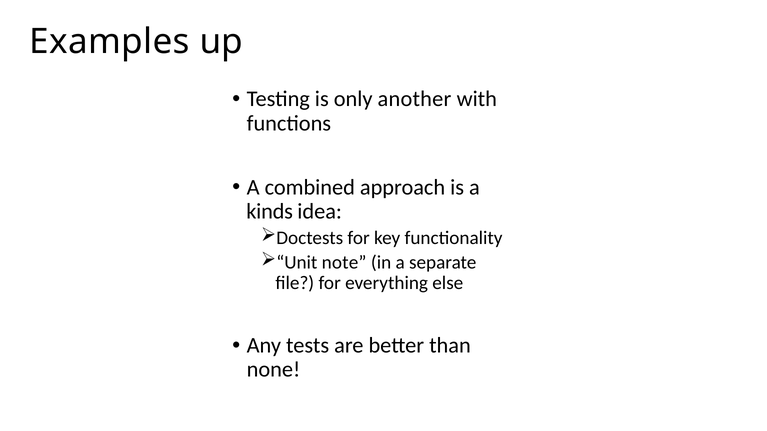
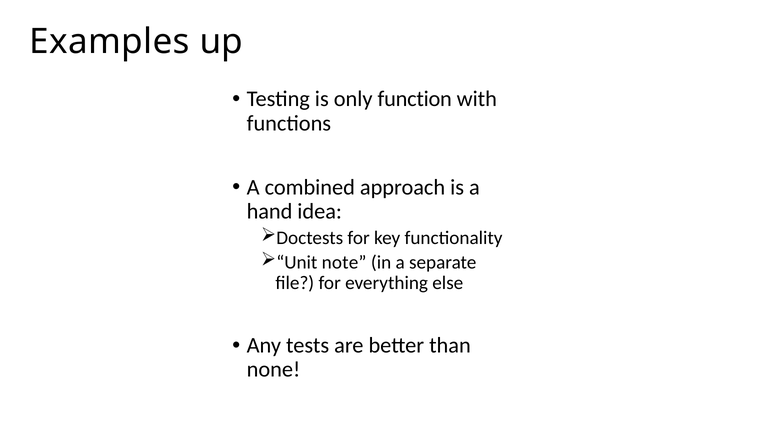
another: another -> function (415, 99)
kinds: kinds -> hand (270, 212)
